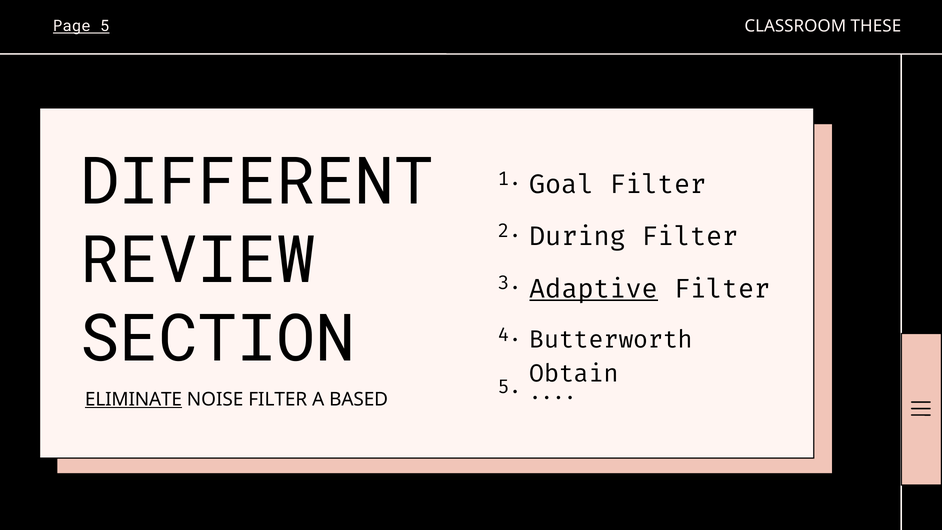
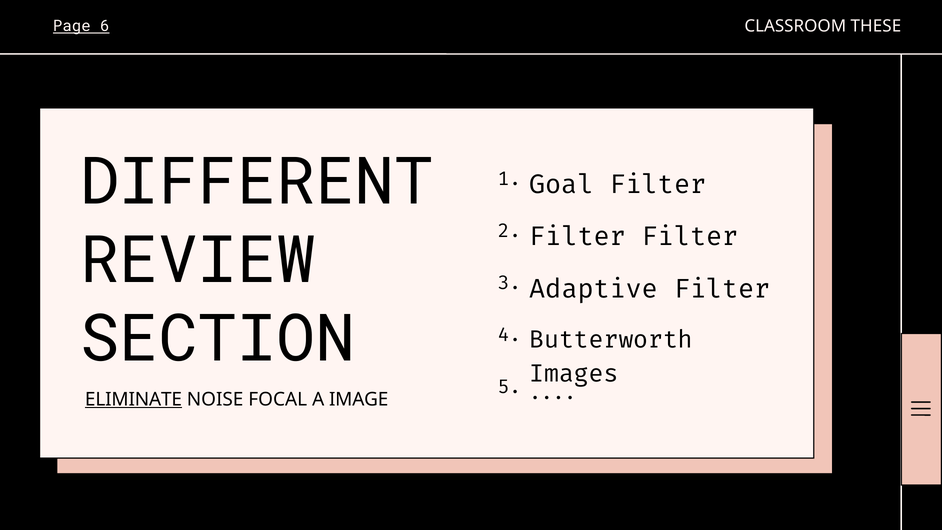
Page 5: 5 -> 6 (105, 26)
During: During -> Filter (578, 236)
Adaptive underline: present -> none (594, 289)
Obtain: Obtain -> Images (574, 374)
NOISE FILTER: FILTER -> FOCAL (278, 399)
BASED: BASED -> IMAGE (359, 399)
